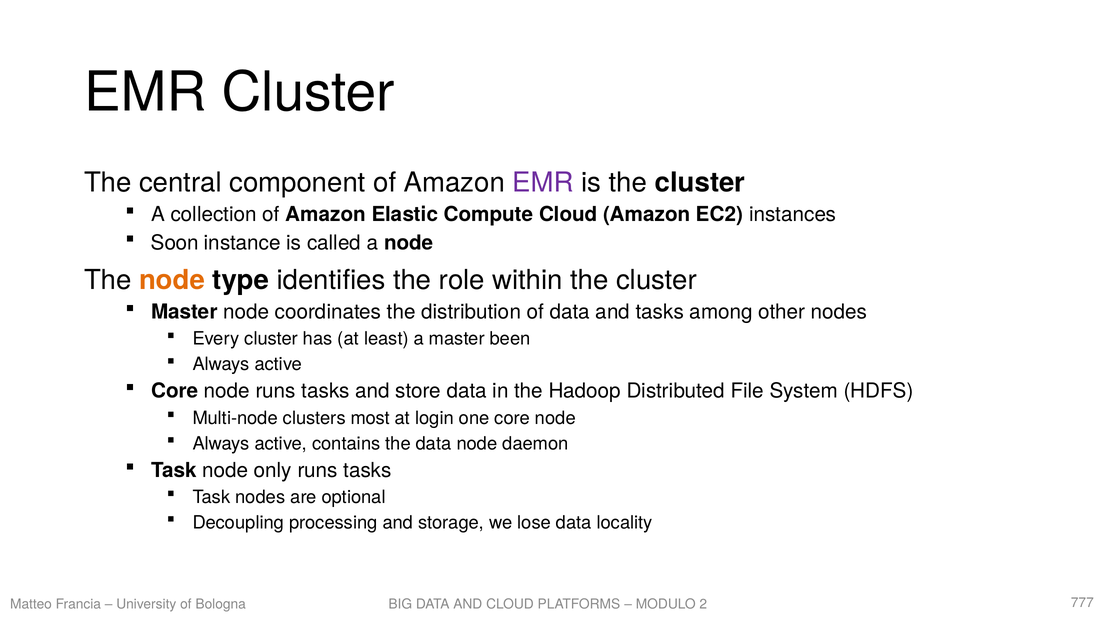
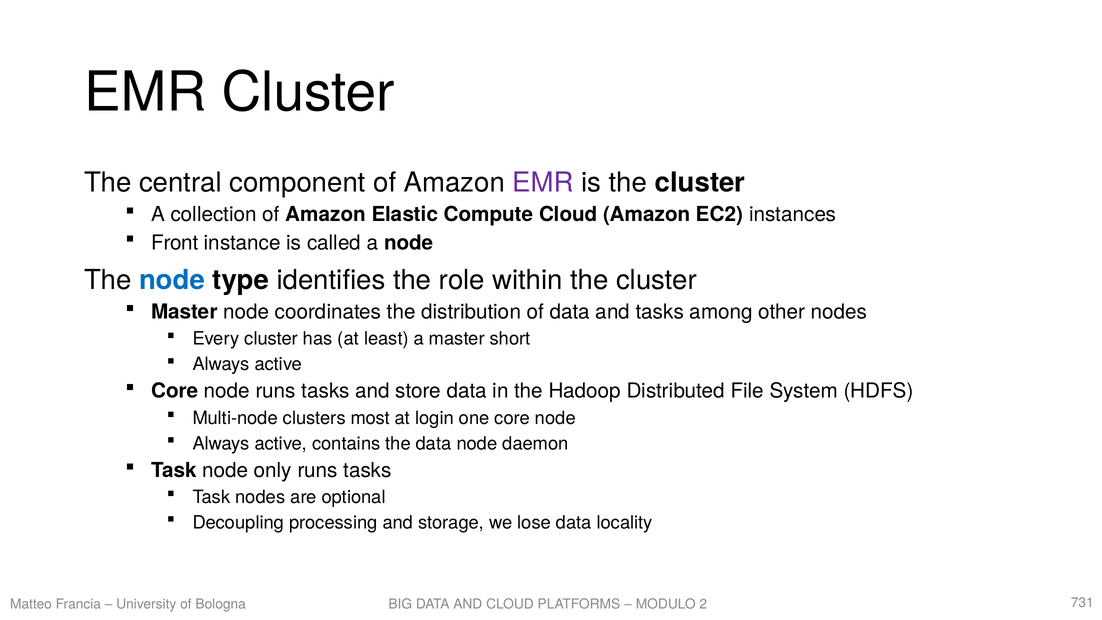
Soon: Soon -> Front (175, 243)
node colour: orange -> blue (172, 280)
been: been -> short (510, 339)
777: 777 -> 731 (1082, 603)
